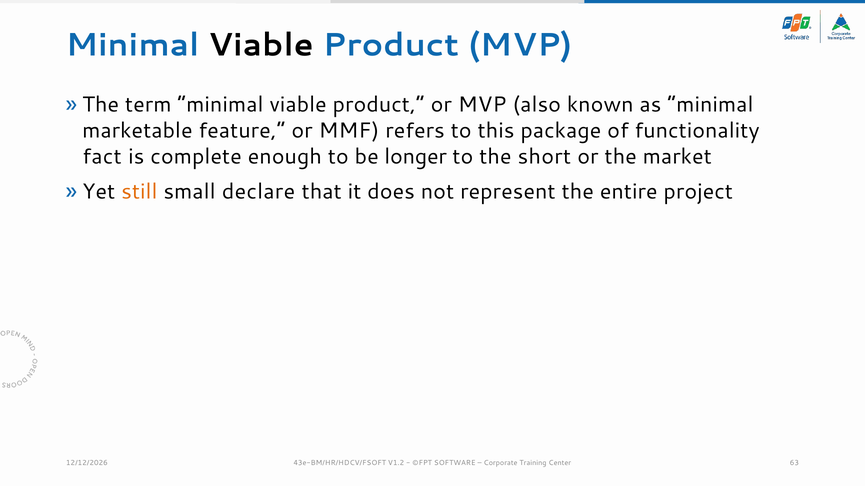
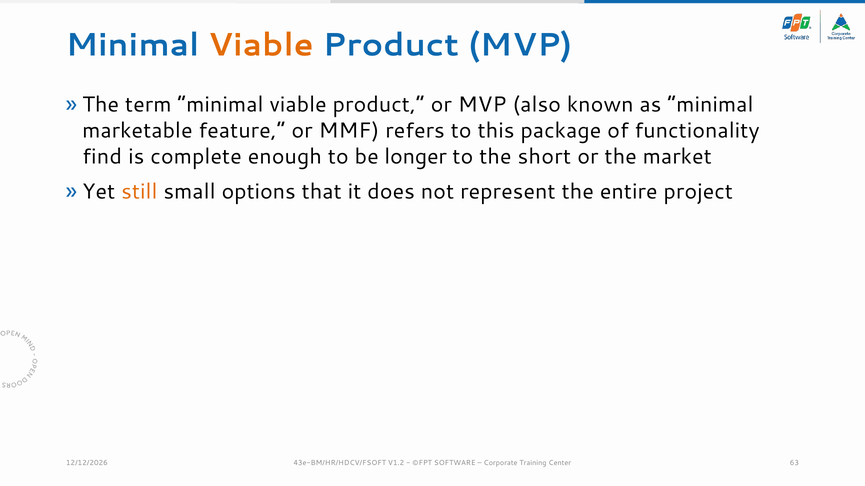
Viable colour: black -> orange (261, 45)
fact: fact -> find (102, 157)
declare: declare -> options (259, 192)
